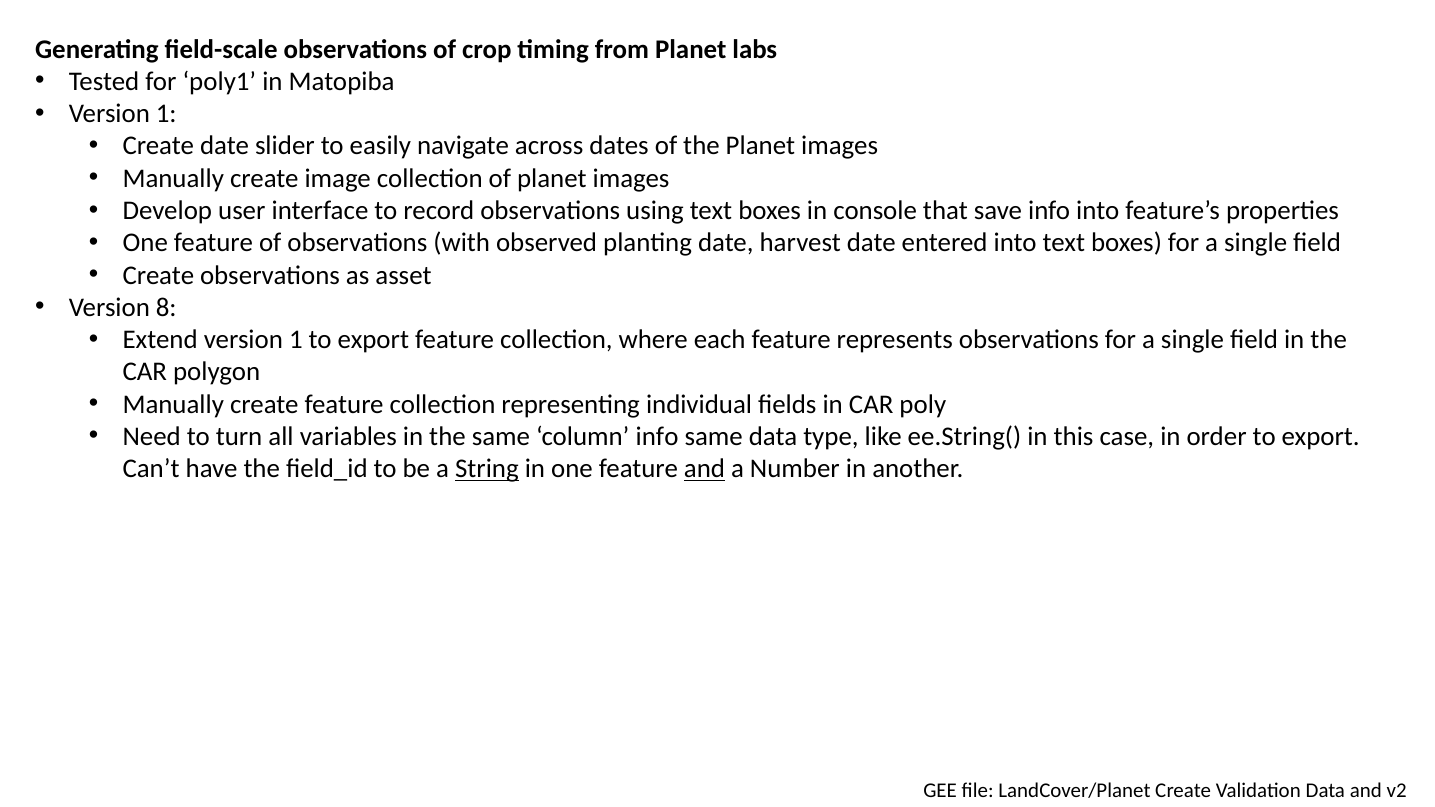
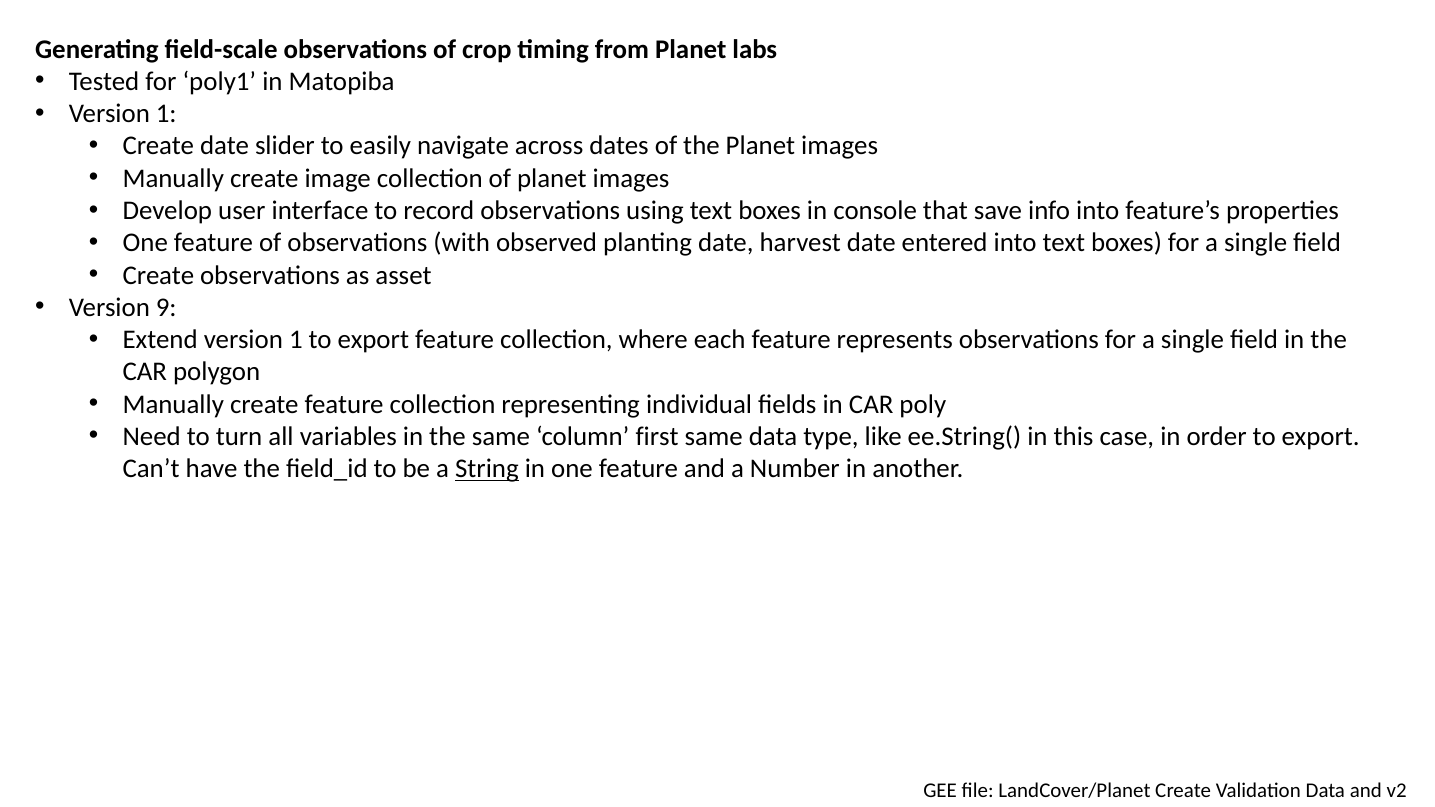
8: 8 -> 9 (166, 308)
column info: info -> first (657, 437)
and underline: present -> none (705, 469)
